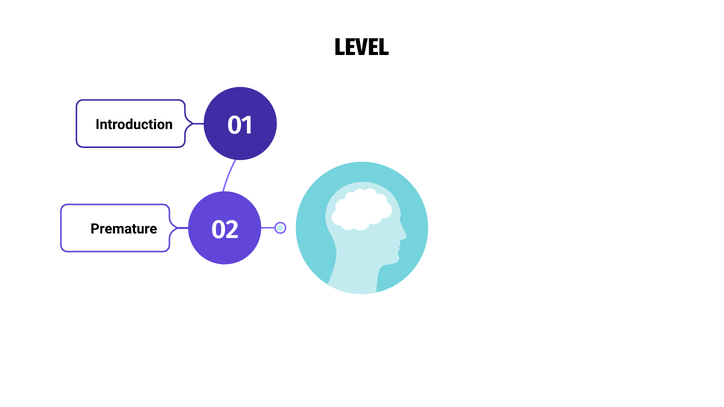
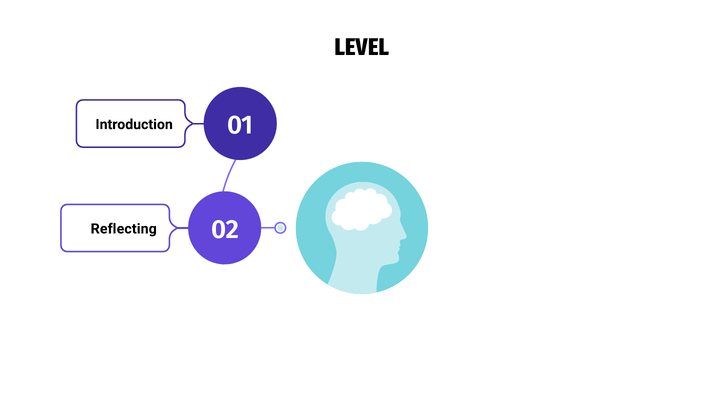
Premature: Premature -> Reflecting (124, 229)
